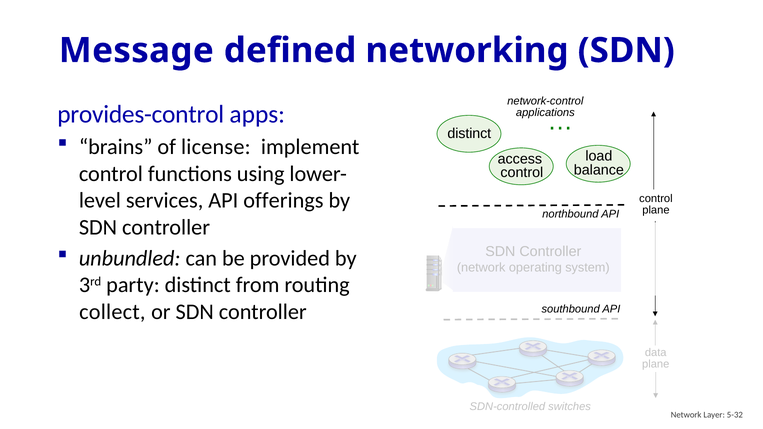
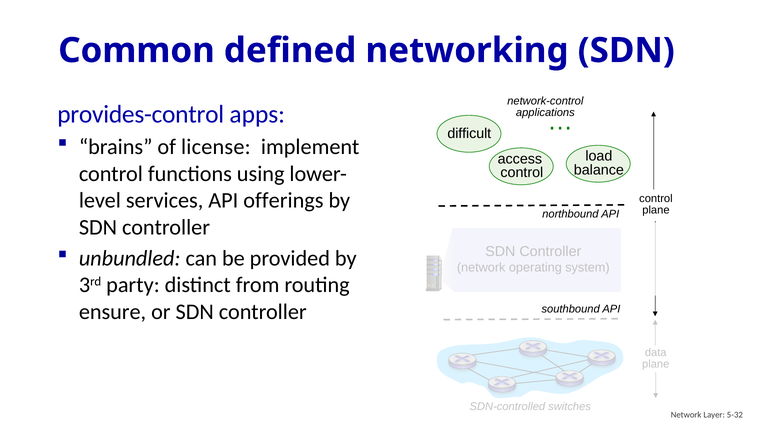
Message: Message -> Common (136, 51)
distinct: distinct -> difficult (469, 134)
collect: collect -> ensure (113, 312)
